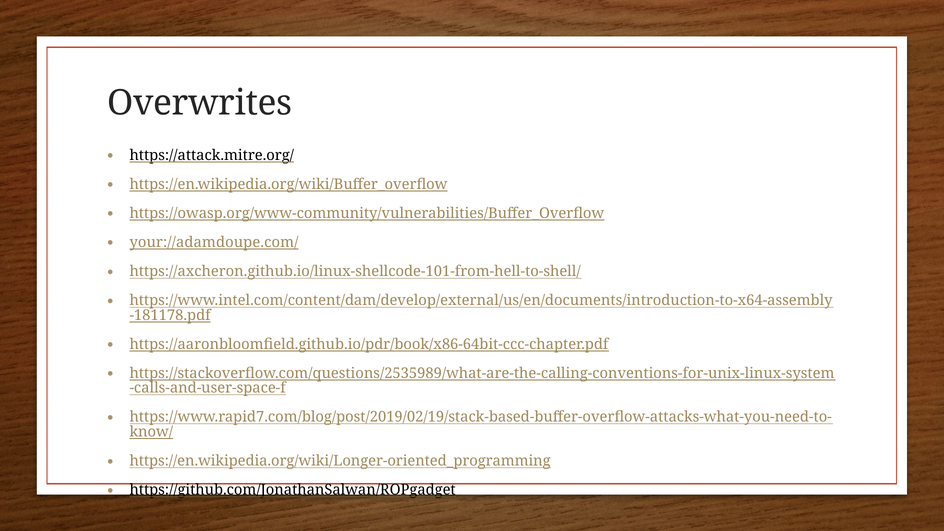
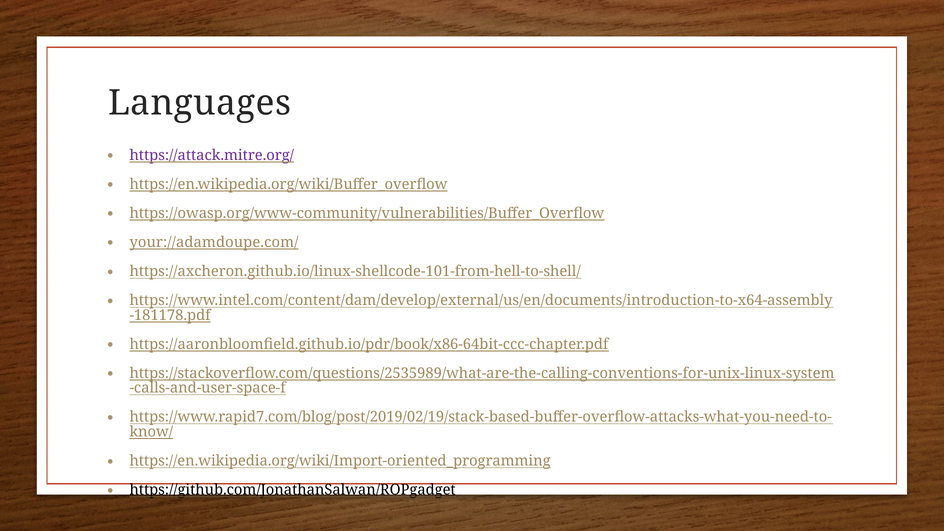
Overwrites: Overwrites -> Languages (200, 103)
https://attack.mitre.org/ colour: black -> purple (212, 155)
https://en.wikipedia.org/wiki/Longer-oriented_programming: https://en.wikipedia.org/wiki/Longer-oriented_programming -> https://en.wikipedia.org/wiki/Import-oriented_programming (340, 461)
